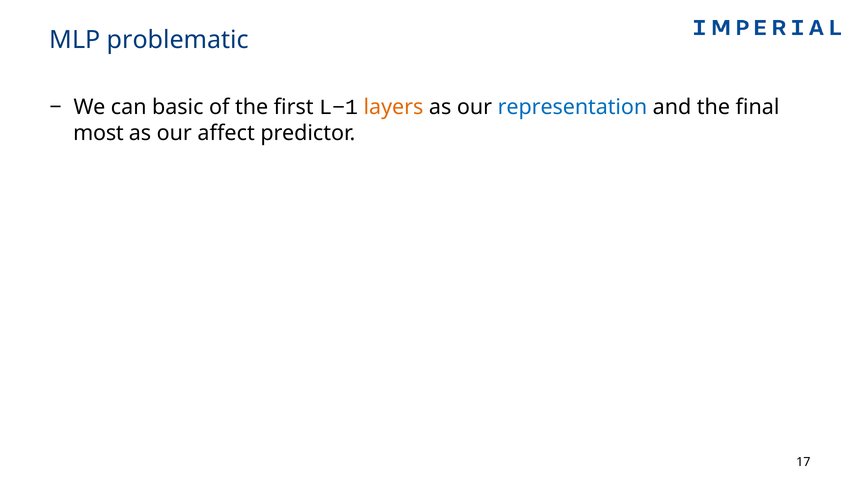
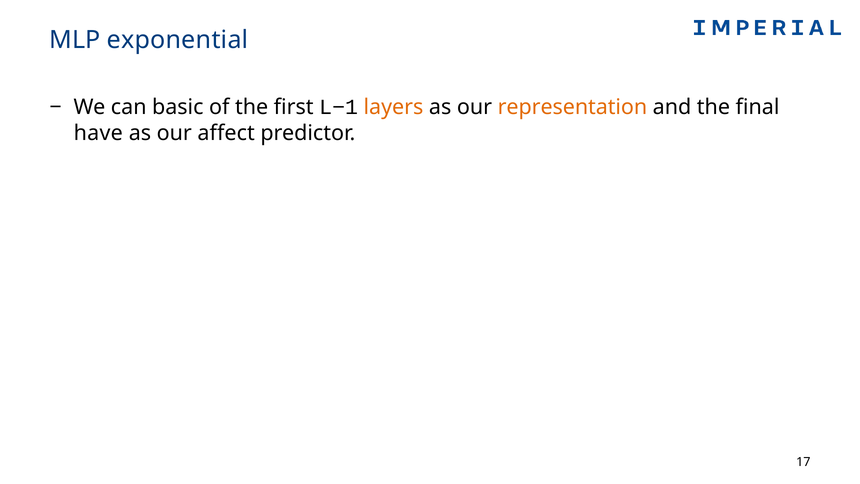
problematic: problematic -> exponential (178, 40)
representation colour: blue -> orange (572, 107)
most: most -> have (98, 133)
